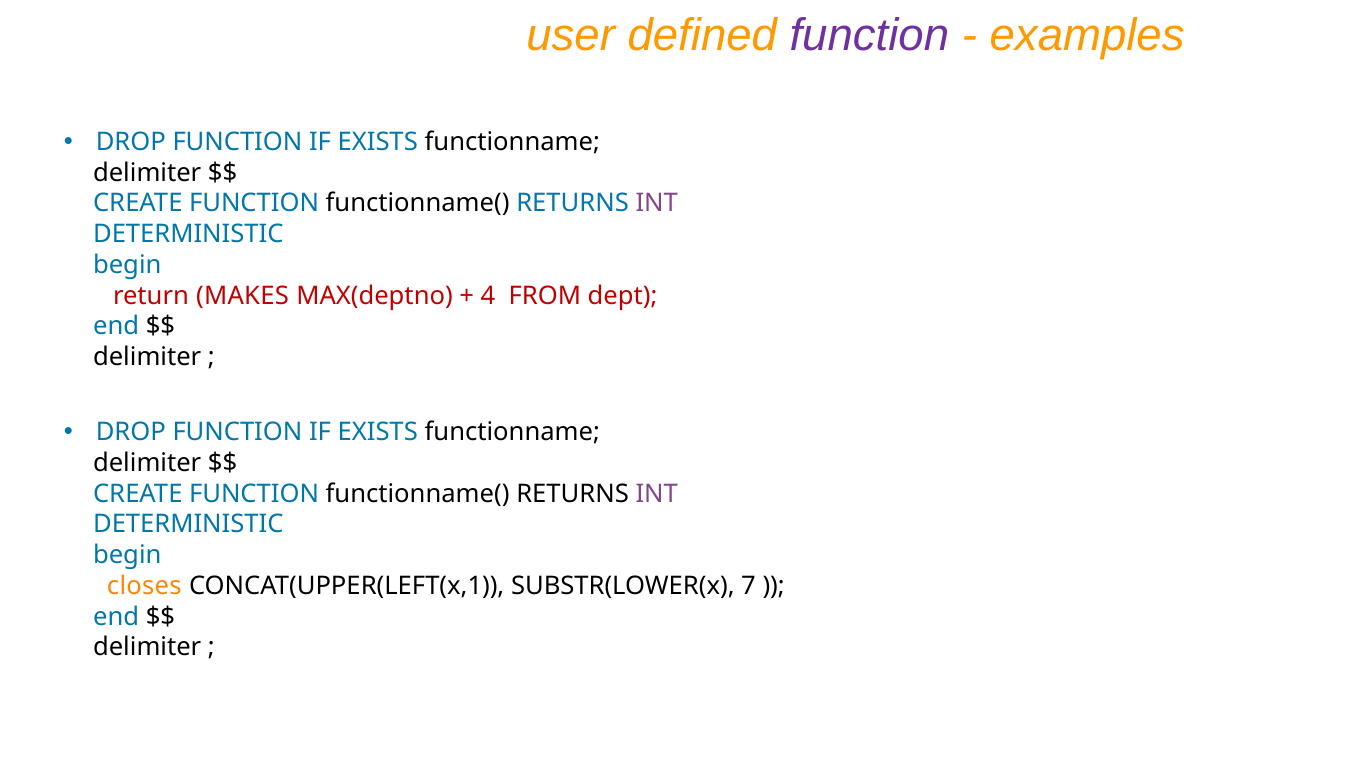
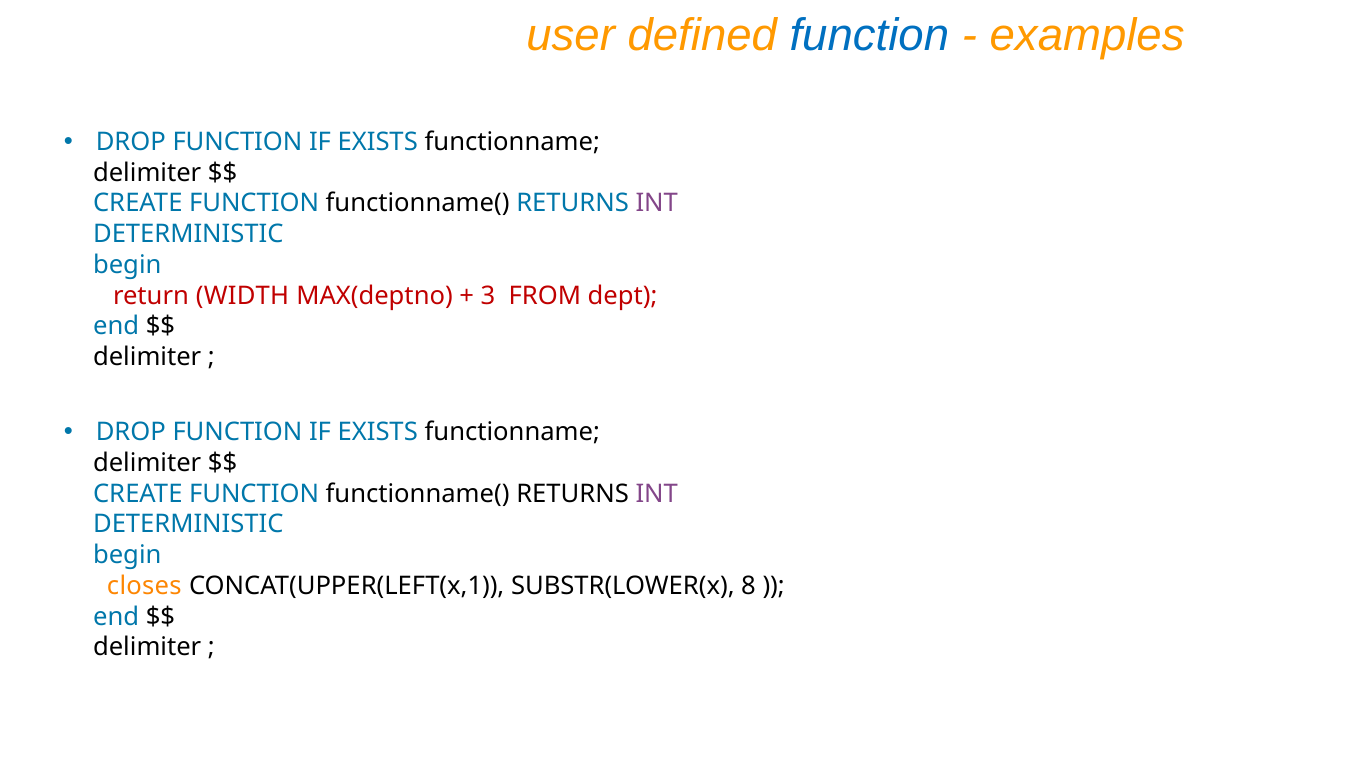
function colour: purple -> blue (869, 36)
MAKES: MAKES -> WIDTH (243, 296)
4: 4 -> 3 (488, 296)
7: 7 -> 8 (749, 586)
